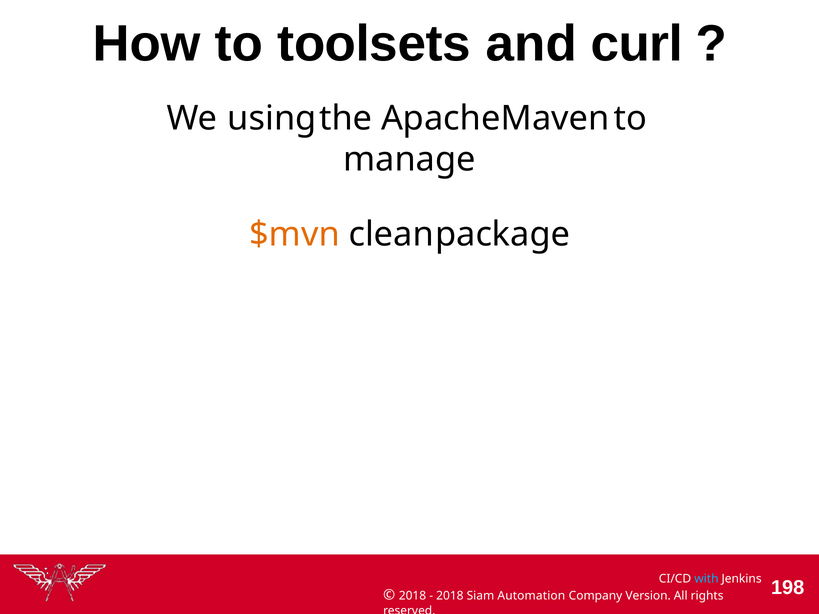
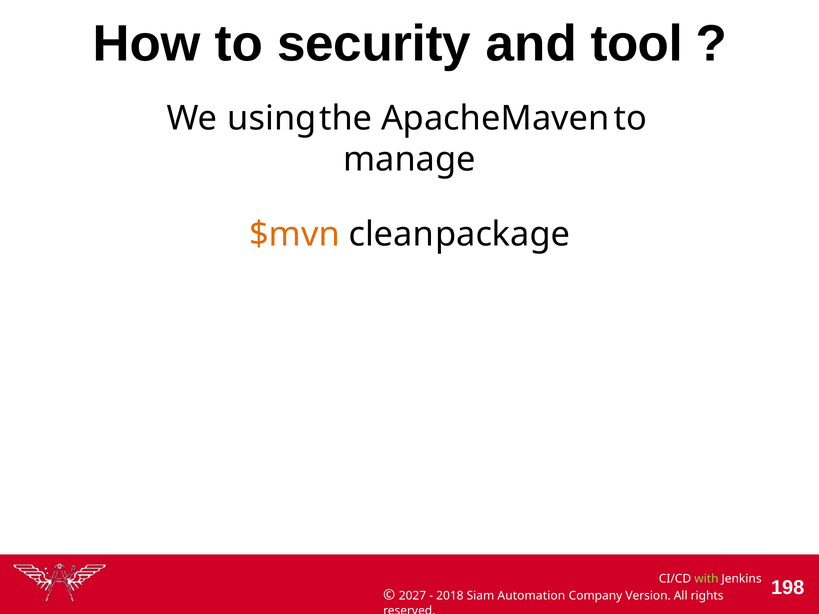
toolsets: toolsets -> security (374, 44)
curl: curl -> tool (637, 44)
with colour: light blue -> light green (706, 579)
2018: 2018 -> 2027 (412, 596)
